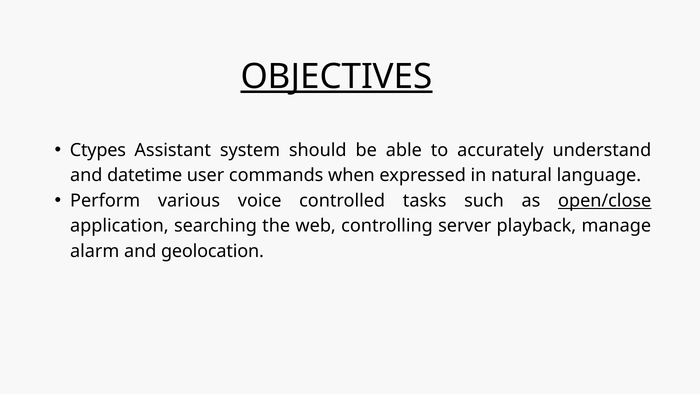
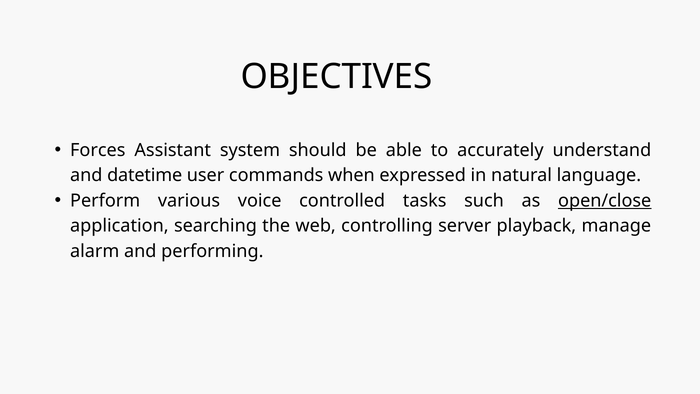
OBJECTIVES underline: present -> none (337, 77)
Ctypes: Ctypes -> Forces (98, 150)
geolocation: geolocation -> performing (212, 251)
